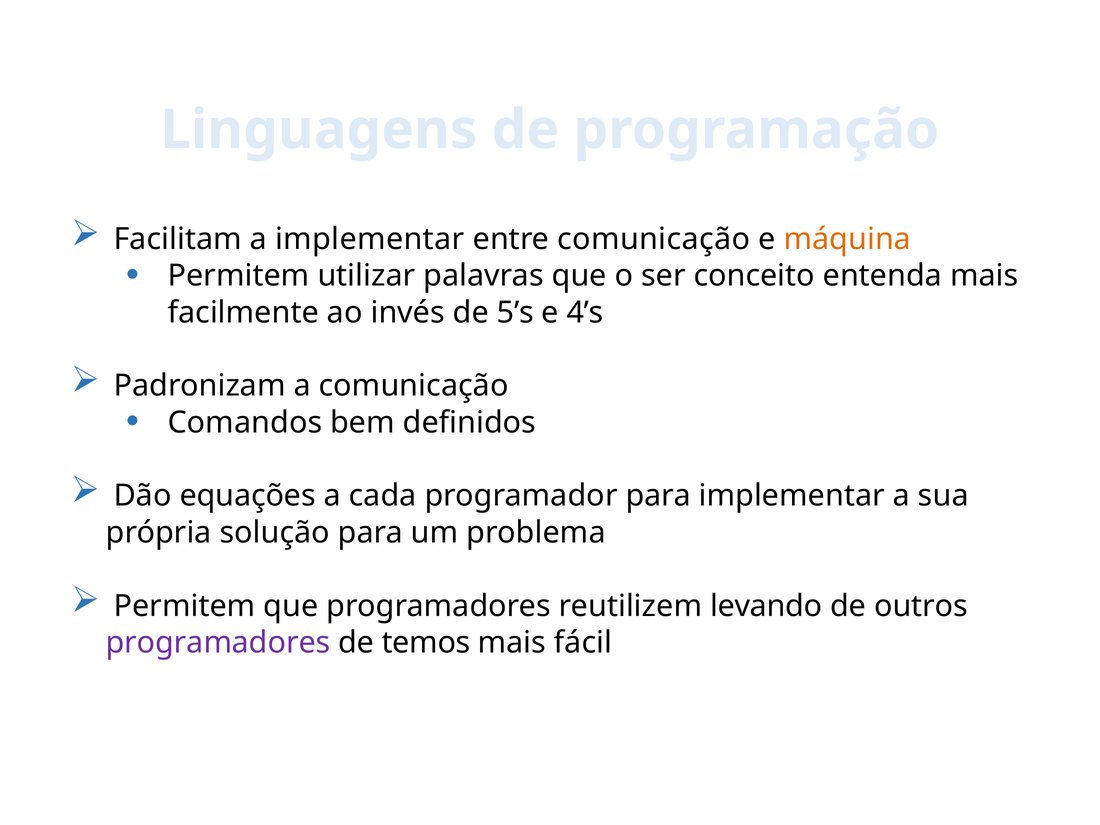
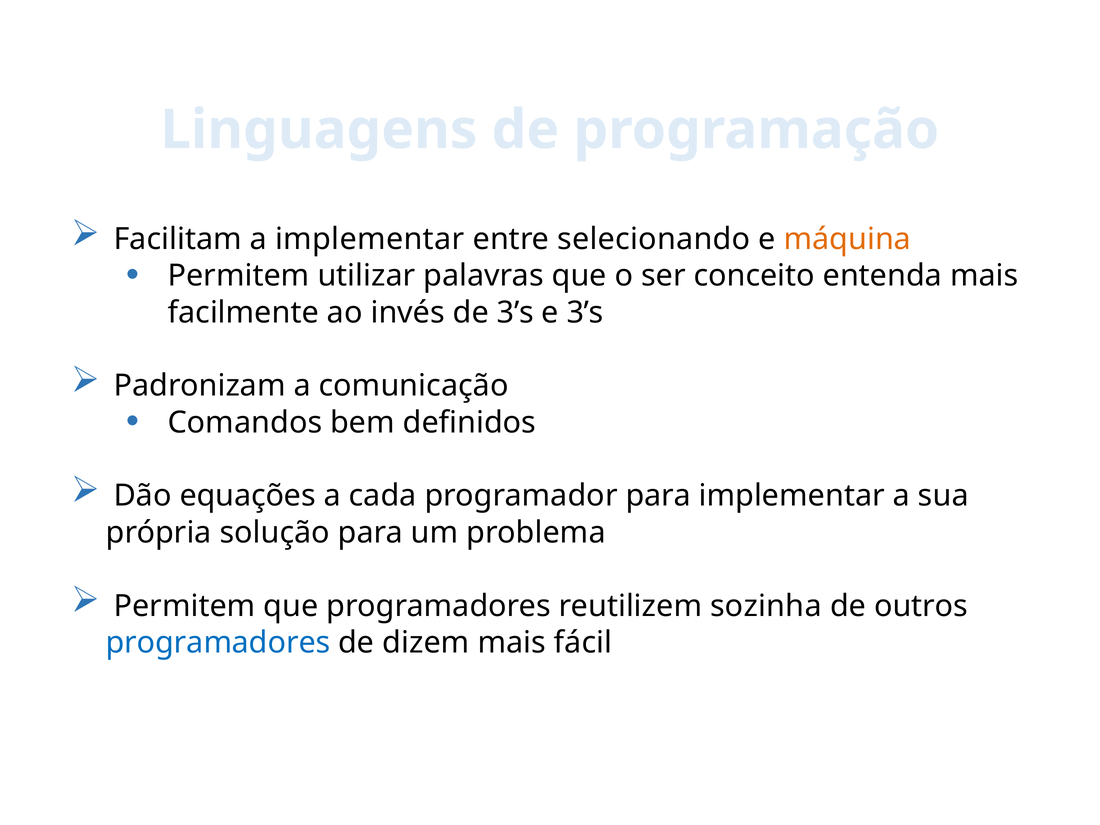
entre comunicação: comunicação -> selecionando (654, 239)
de 5’s: 5’s -> 3’s (515, 312)
e 4’s: 4’s -> 3’s (585, 312)
levando: levando -> sozinha (766, 606)
programadores colour: purple -> blue (218, 643)
temos: temos -> dizem (426, 643)
